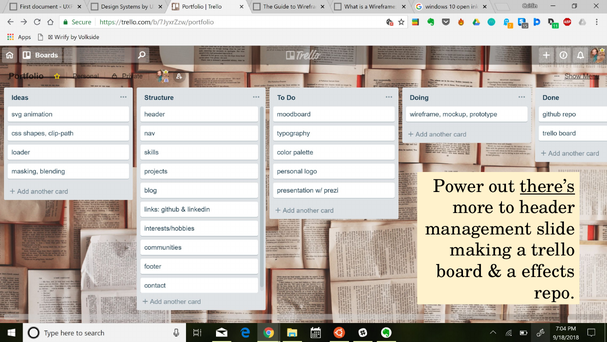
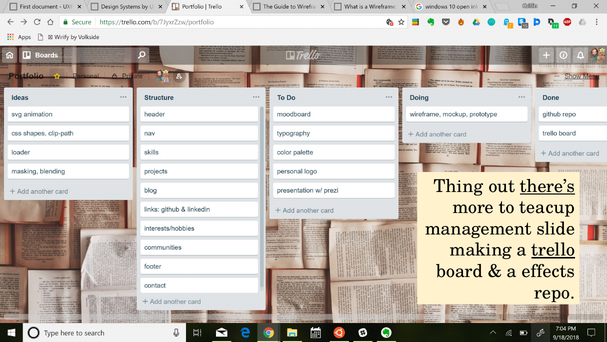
Power: Power -> Thing (459, 186)
header: header -> teacup (547, 207)
trello underline: none -> present (553, 250)
